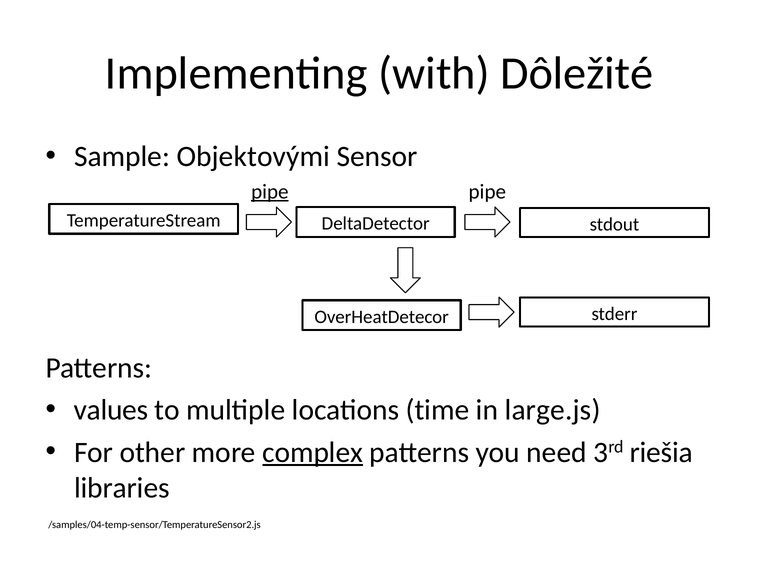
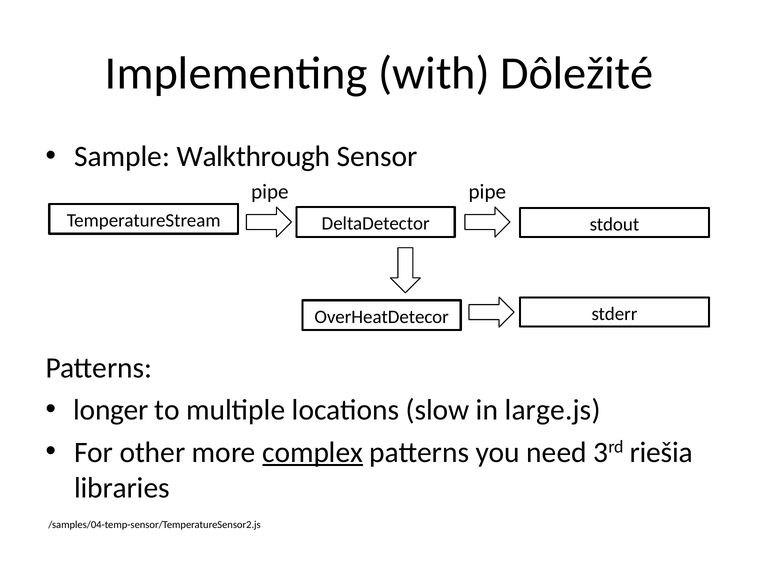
Objektovými: Objektovými -> Walkthrough (253, 156)
pipe underline: present -> none (270, 191)
values: values -> longer (111, 410)
time: time -> slow (438, 410)
